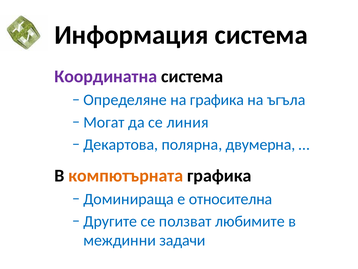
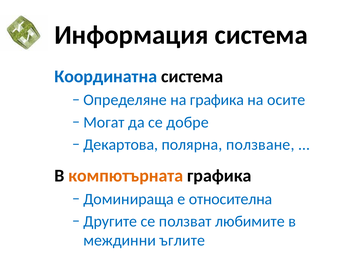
Координатна colour: purple -> blue (106, 76)
ъгъла: ъгъла -> осите (286, 100)
линия: линия -> добре (188, 122)
двумерна: двумерна -> ползване (260, 144)
задачи: задачи -> ъглите (182, 240)
